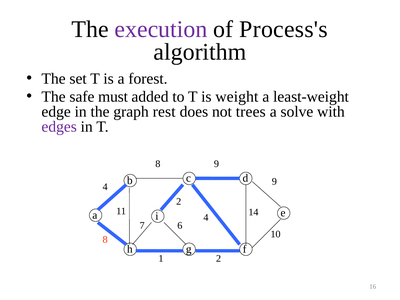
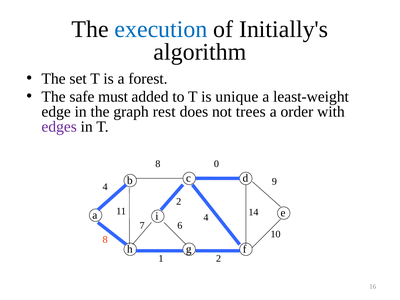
execution colour: purple -> blue (161, 29)
Process's: Process's -> Initially's (284, 29)
weight: weight -> unique (237, 97)
solve: solve -> order (297, 112)
8 9: 9 -> 0 (216, 164)
